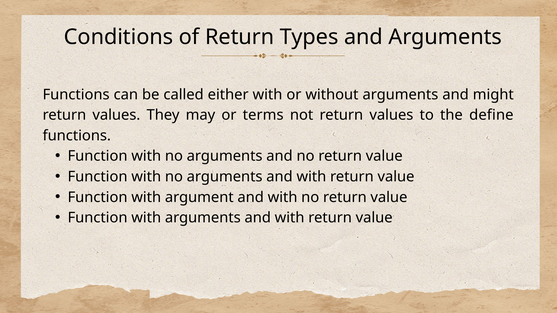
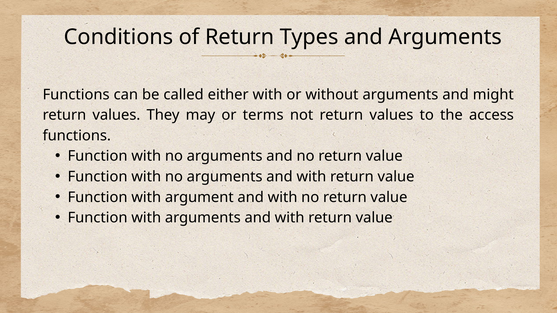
define: define -> access (491, 115)
